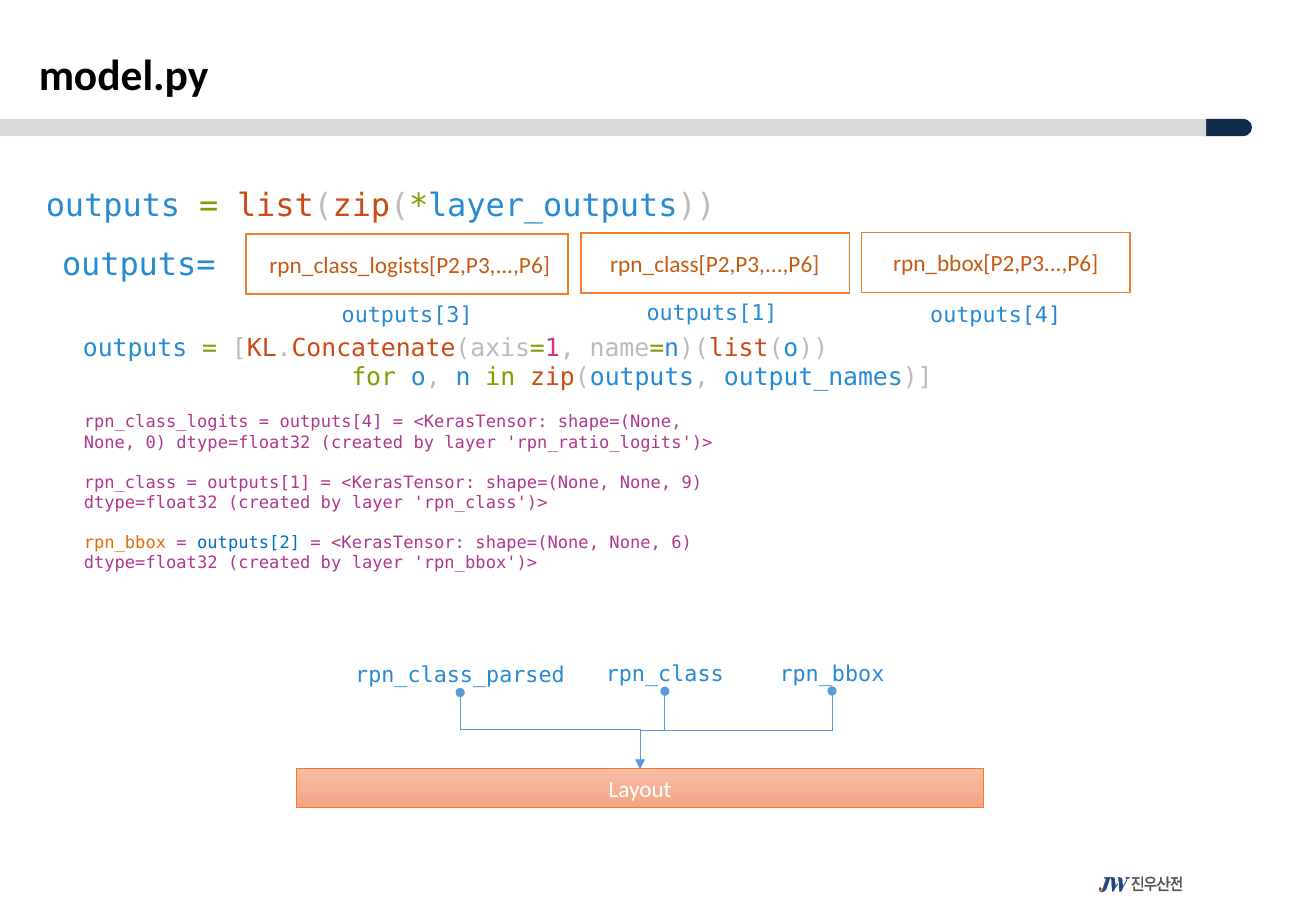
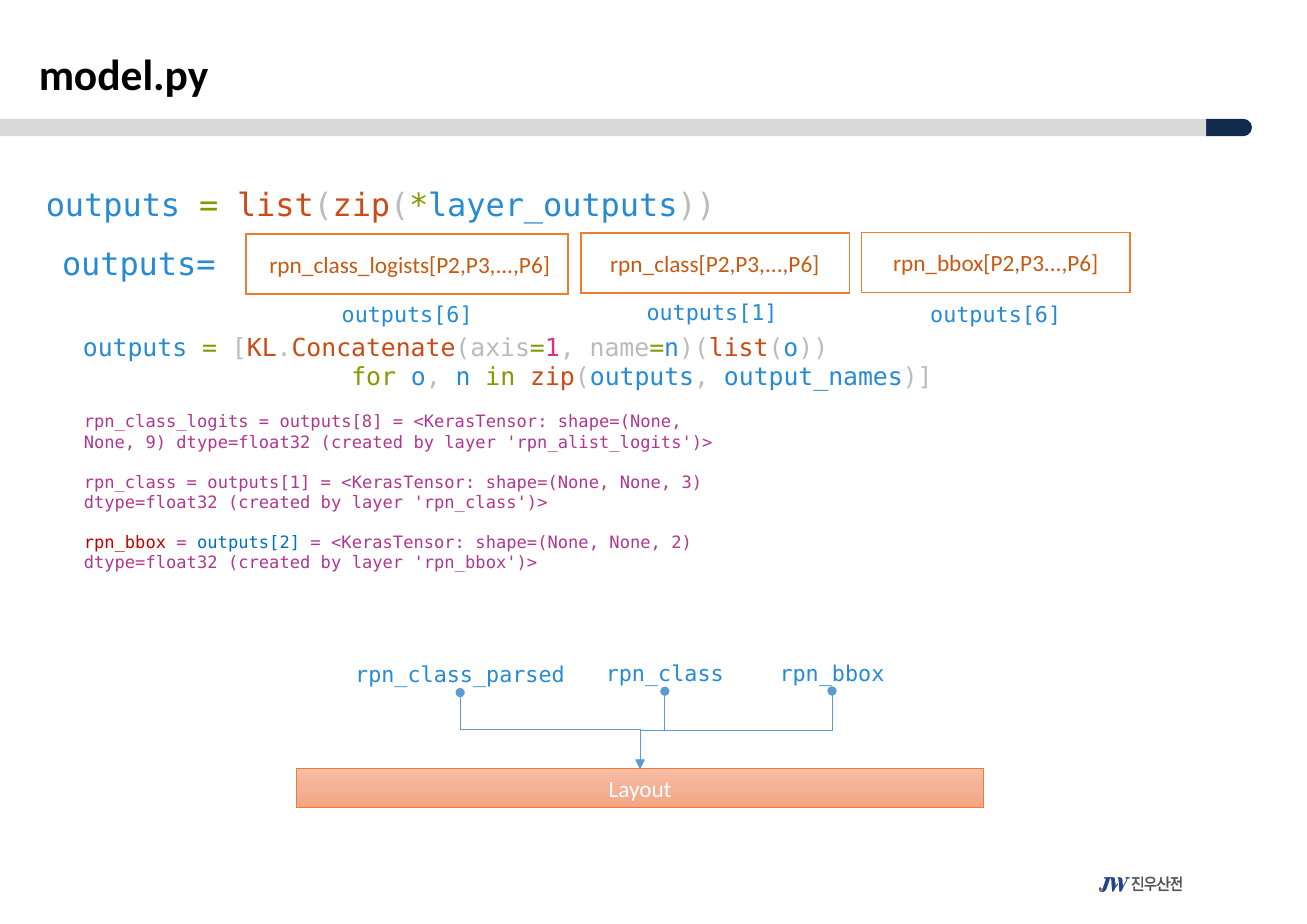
outputs[3: outputs[3 -> outputs[6 (407, 315)
outputs[1 outputs[4: outputs[4 -> outputs[6 (996, 315)
outputs[4: outputs[4 -> outputs[8 (331, 422)
0: 0 -> 9 (156, 443)
rpn_ratio_logits')>: rpn_ratio_logits')> -> rpn_alist_logits')> (609, 443)
9: 9 -> 3 (692, 482)
rpn_bbox colour: orange -> red (125, 543)
6: 6 -> 2 (682, 543)
